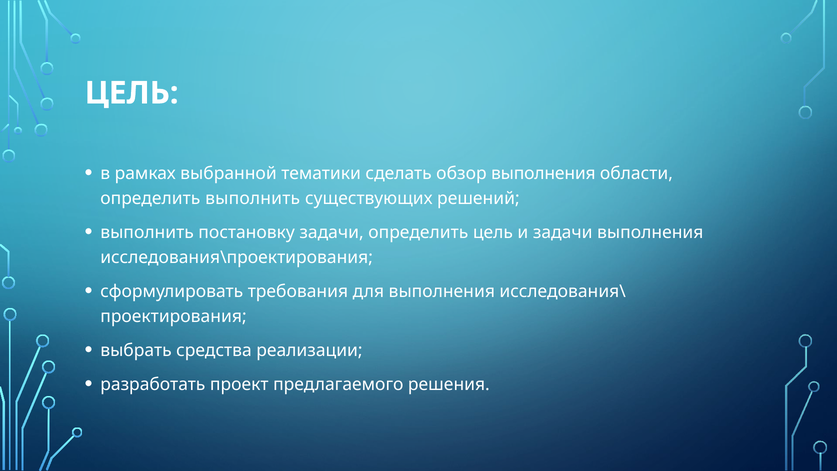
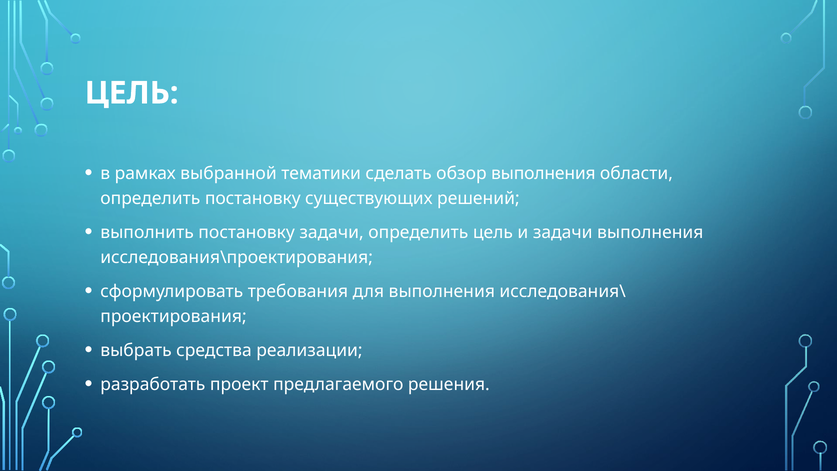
определить выполнить: выполнить -> постановку (253, 199)
